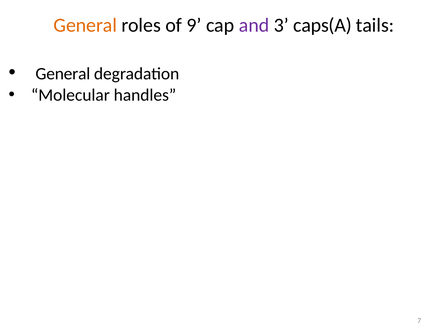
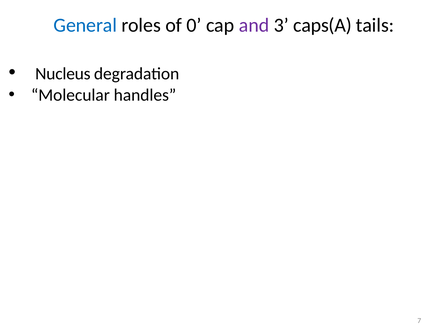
General colour: orange -> blue (85, 25)
9: 9 -> 0 (194, 25)
General: General -> Nucleus (63, 74)
